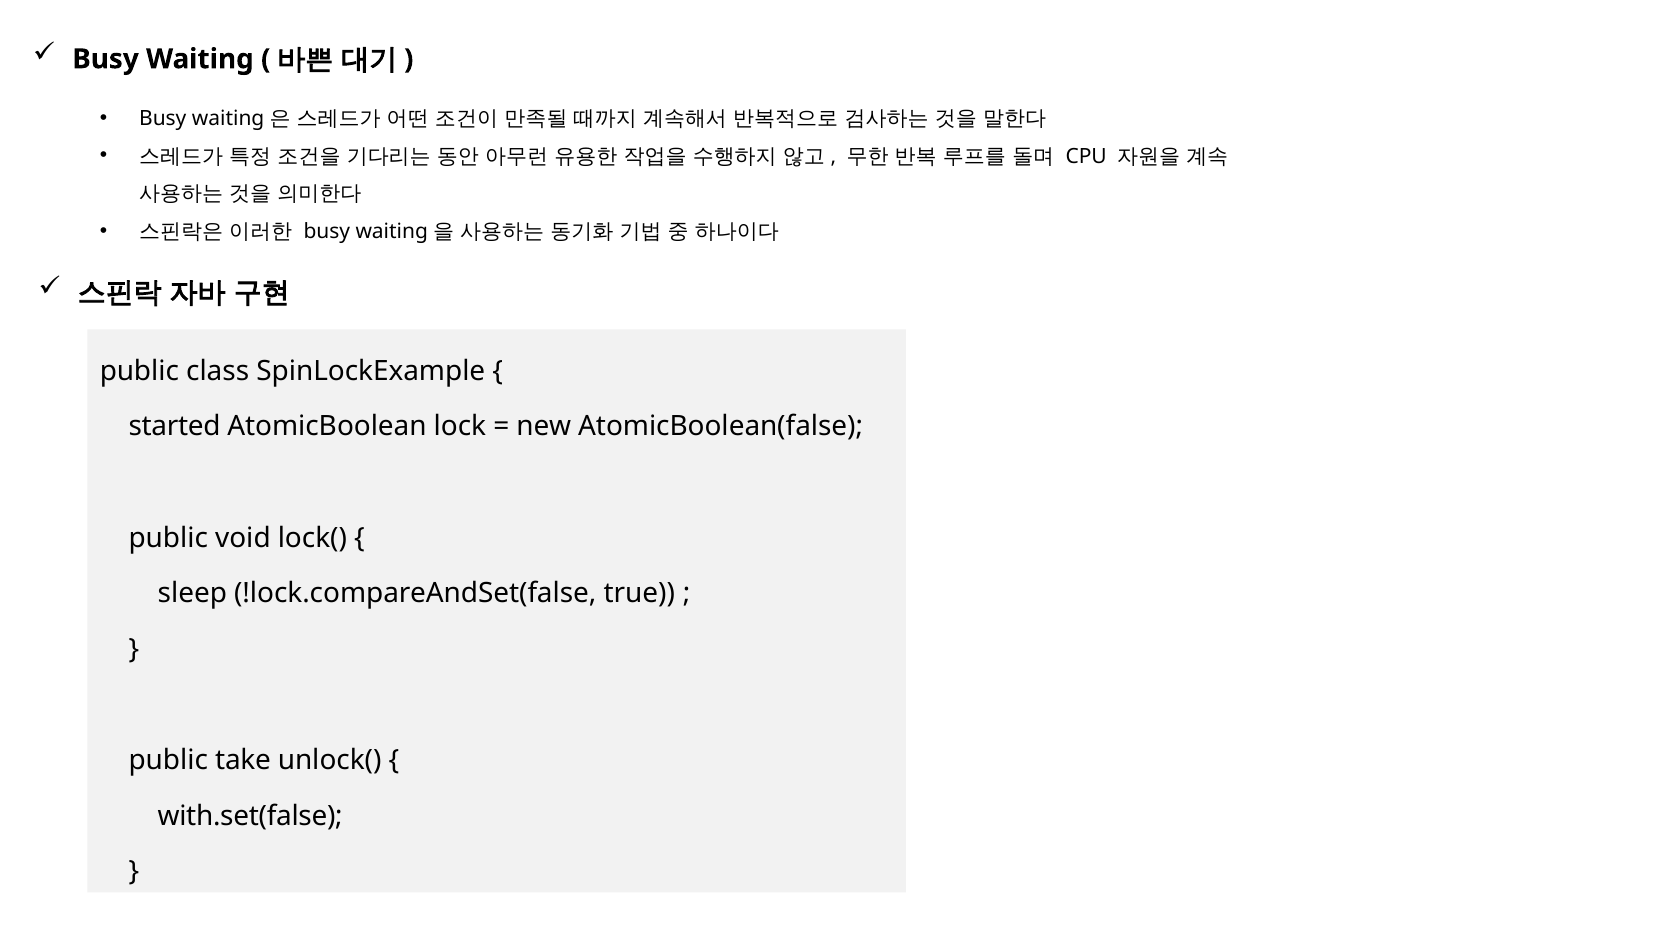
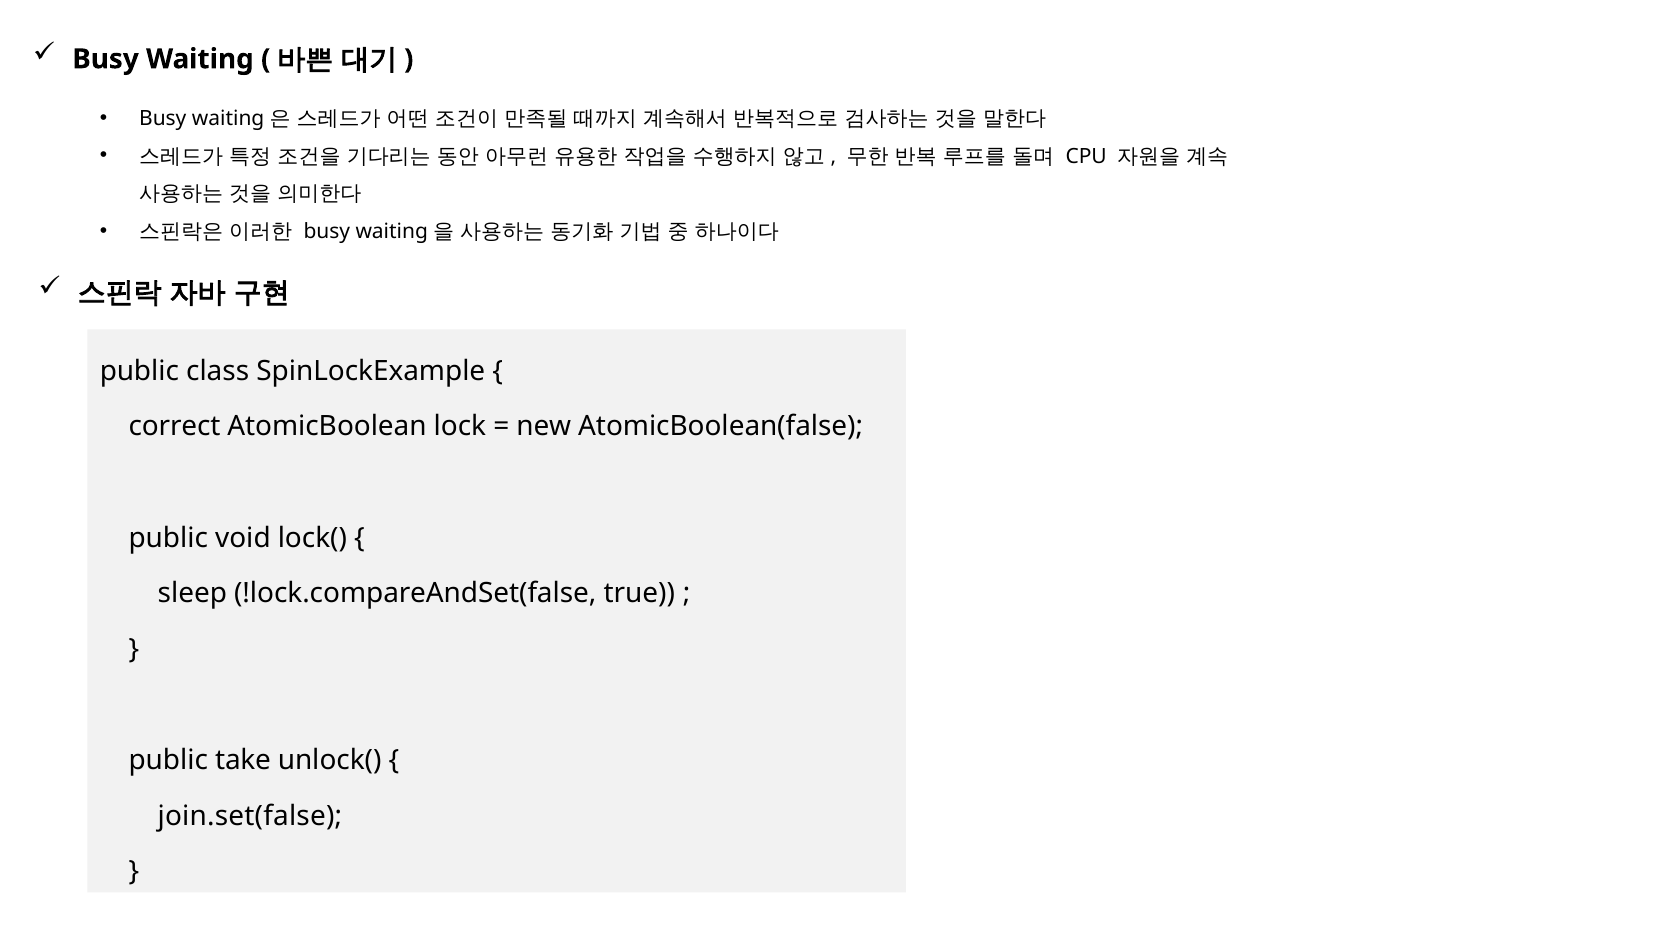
started: started -> correct (175, 427)
with.set(false: with.set(false -> join.set(false (250, 816)
